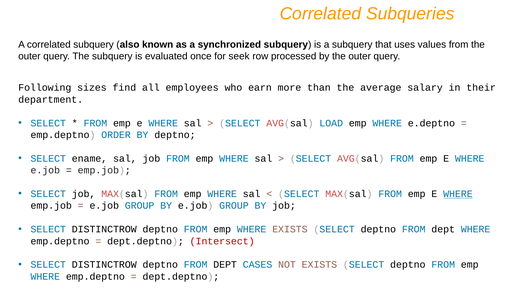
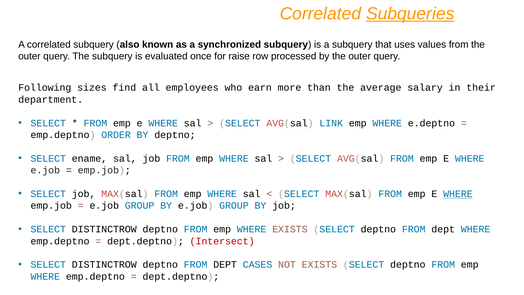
Subqueries underline: none -> present (410, 14)
seek: seek -> raise (239, 56)
LOAD: LOAD -> LINK (331, 123)
